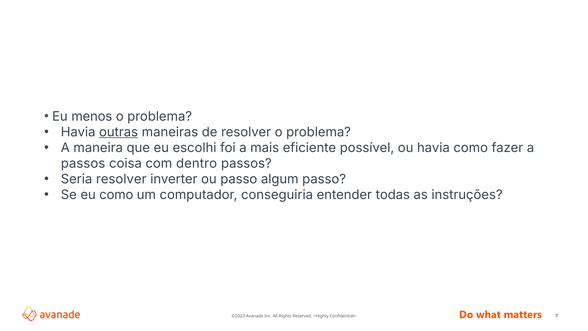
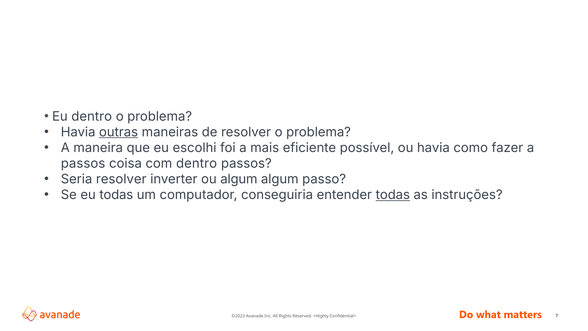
Eu menos: menos -> dentro (92, 116)
ou passo: passo -> algum (239, 179)
eu como: como -> todas (116, 195)
todas underline: none -> present (393, 195)
